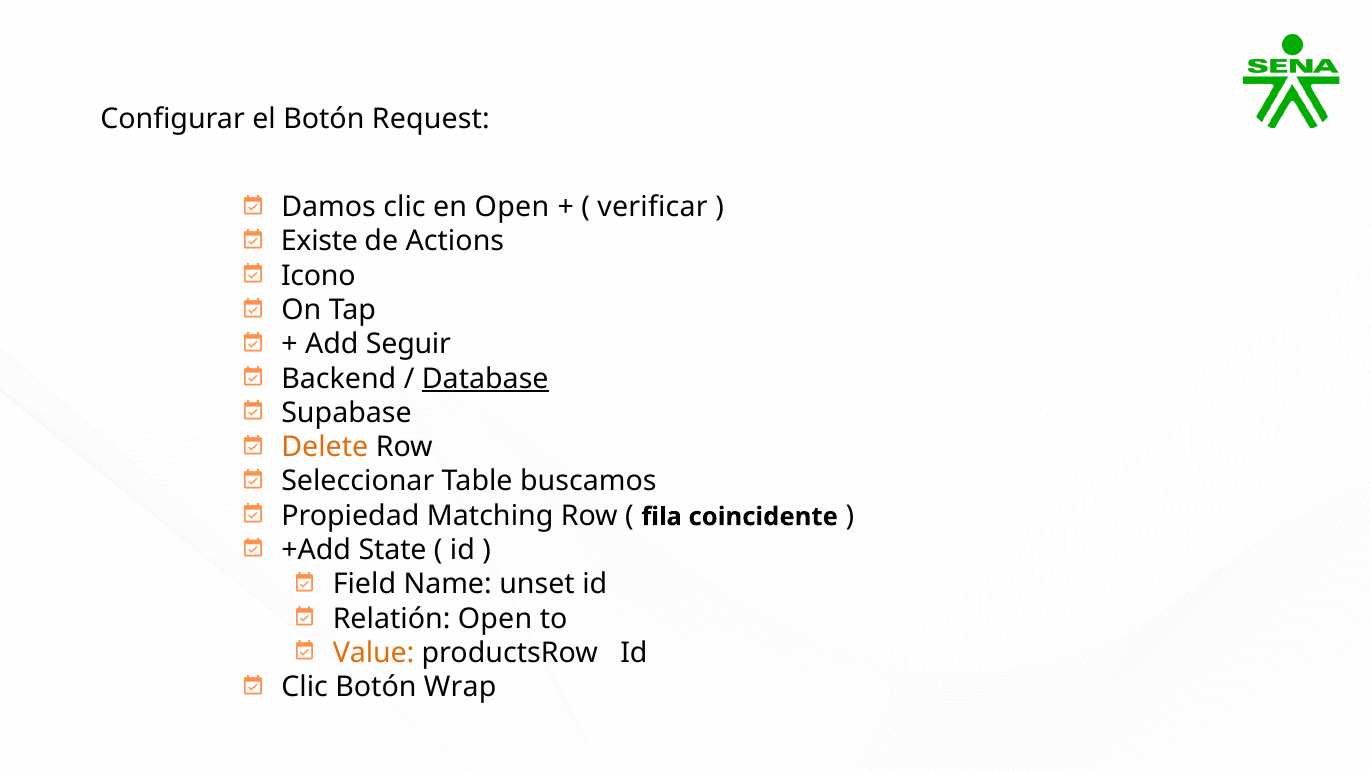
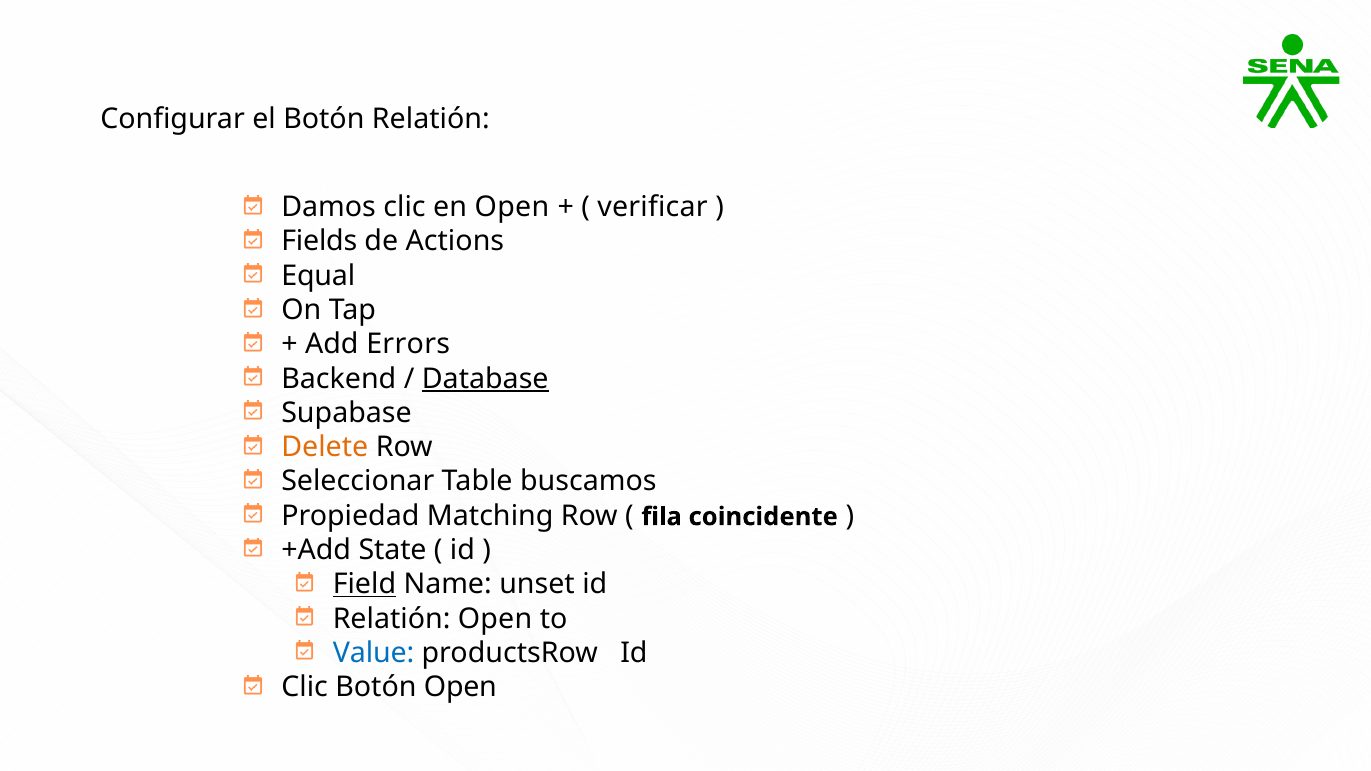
Botón Request: Request -> Relatión (431, 119)
Existe: Existe -> Fields (319, 242)
Icono: Icono -> Equal (318, 276)
Seguir: Seguir -> Errors (408, 344)
Field underline: none -> present (364, 584)
Value colour: orange -> blue (374, 653)
Botón Wrap: Wrap -> Open (460, 687)
